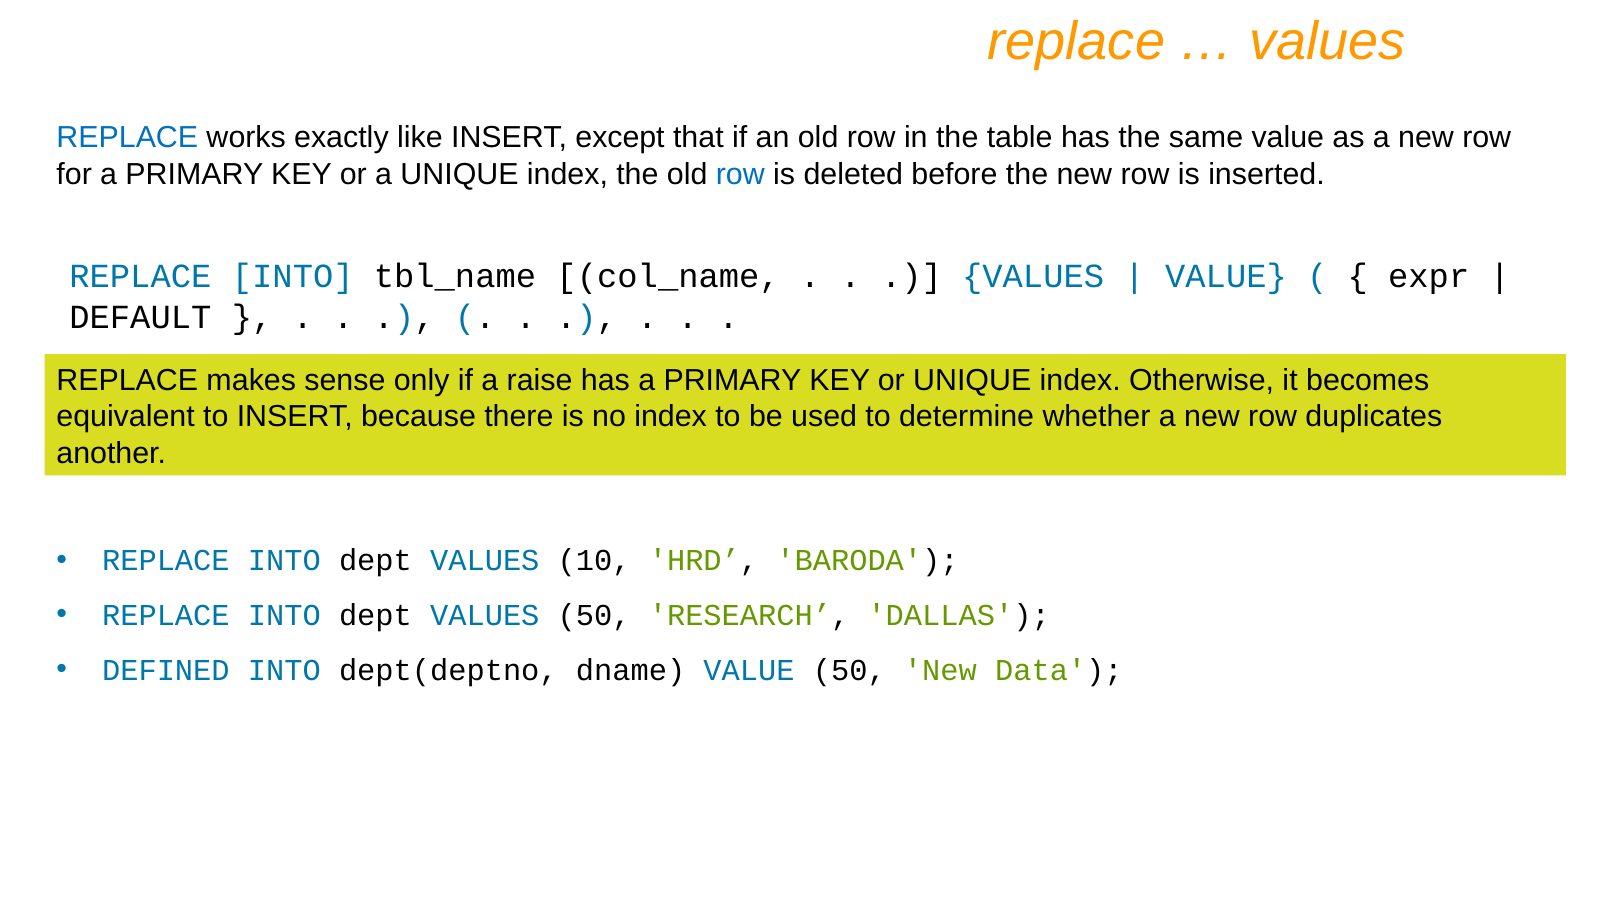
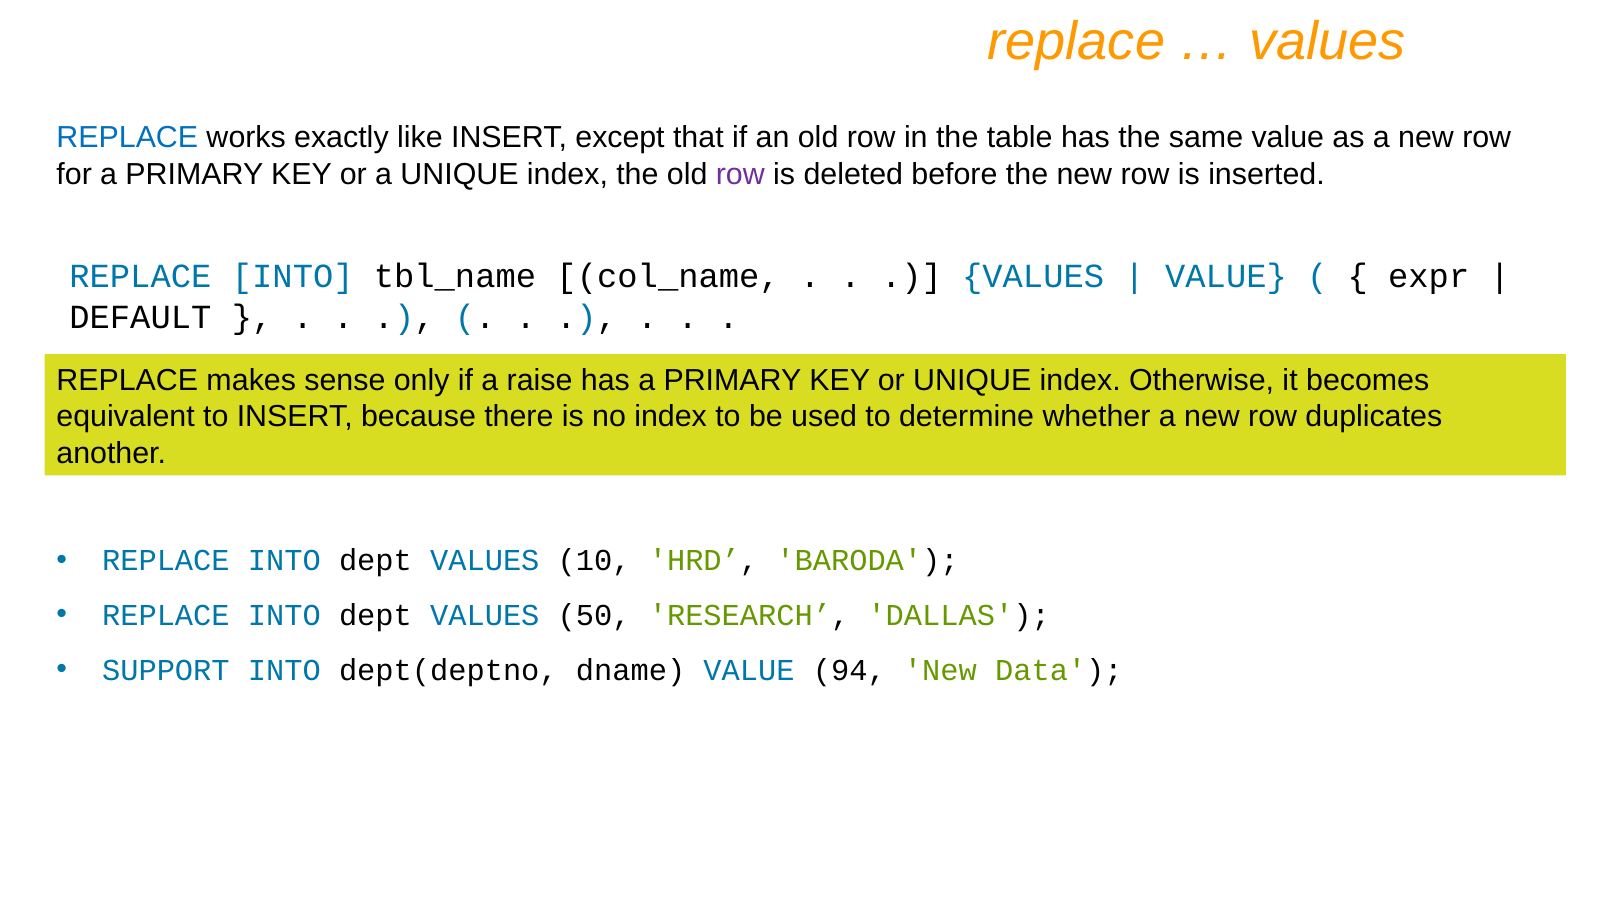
row colour: blue -> purple (740, 174)
DEFINED: DEFINED -> SUPPORT (166, 670)
VALUE 50: 50 -> 94 (849, 670)
